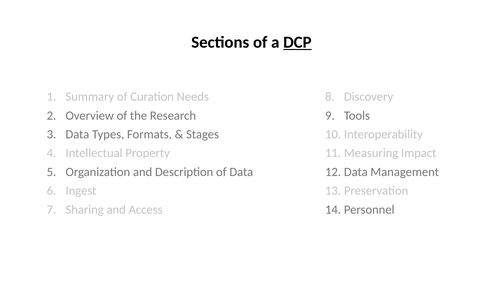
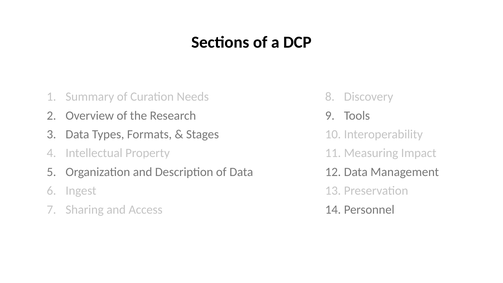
DCP underline: present -> none (297, 42)
